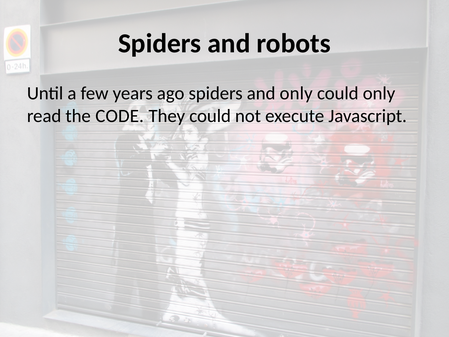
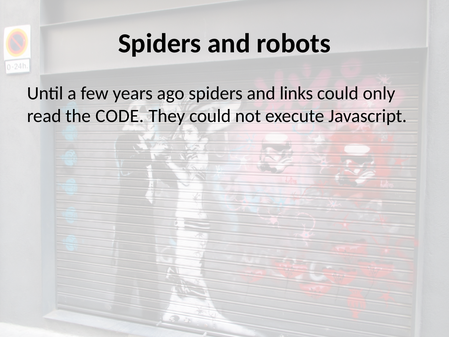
and only: only -> links (296, 93)
